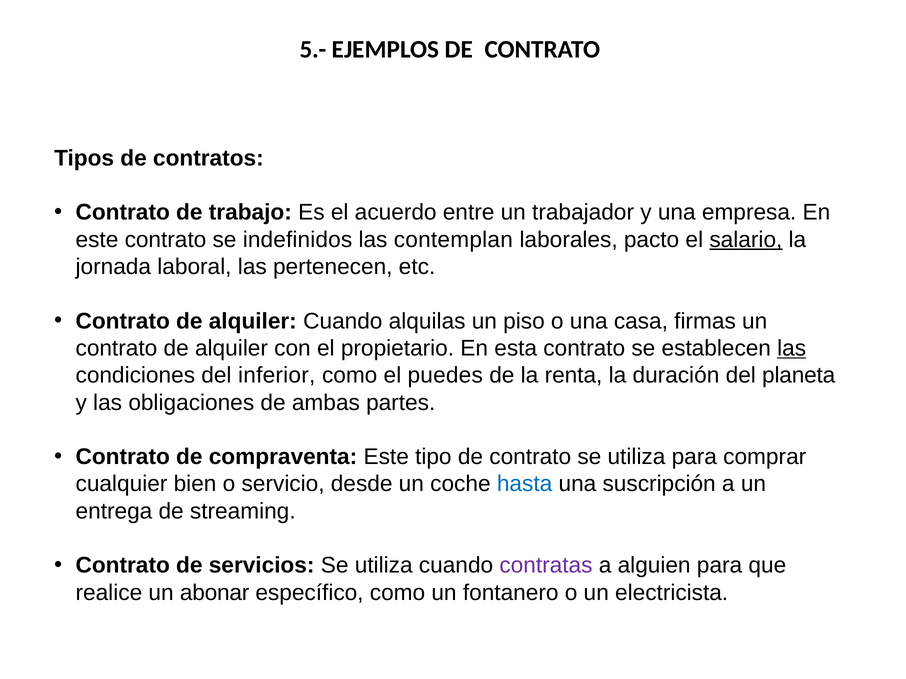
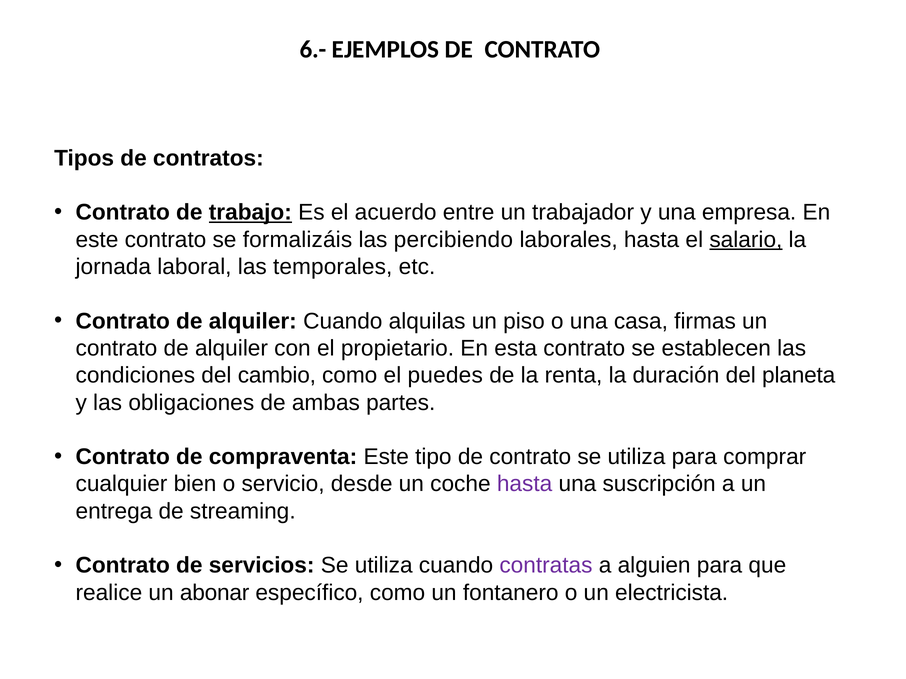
5.-: 5.- -> 6.- (313, 50)
trabajo underline: none -> present (250, 213)
indefinidos: indefinidos -> formalizáis (297, 240)
contemplan: contemplan -> percibiendo (453, 240)
laborales pacto: pacto -> hasta (652, 240)
pertenecen: pertenecen -> temporales (333, 267)
las underline: present -> none (792, 348)
inferior: inferior -> cambio (277, 376)
hasta colour: blue -> purple (525, 484)
